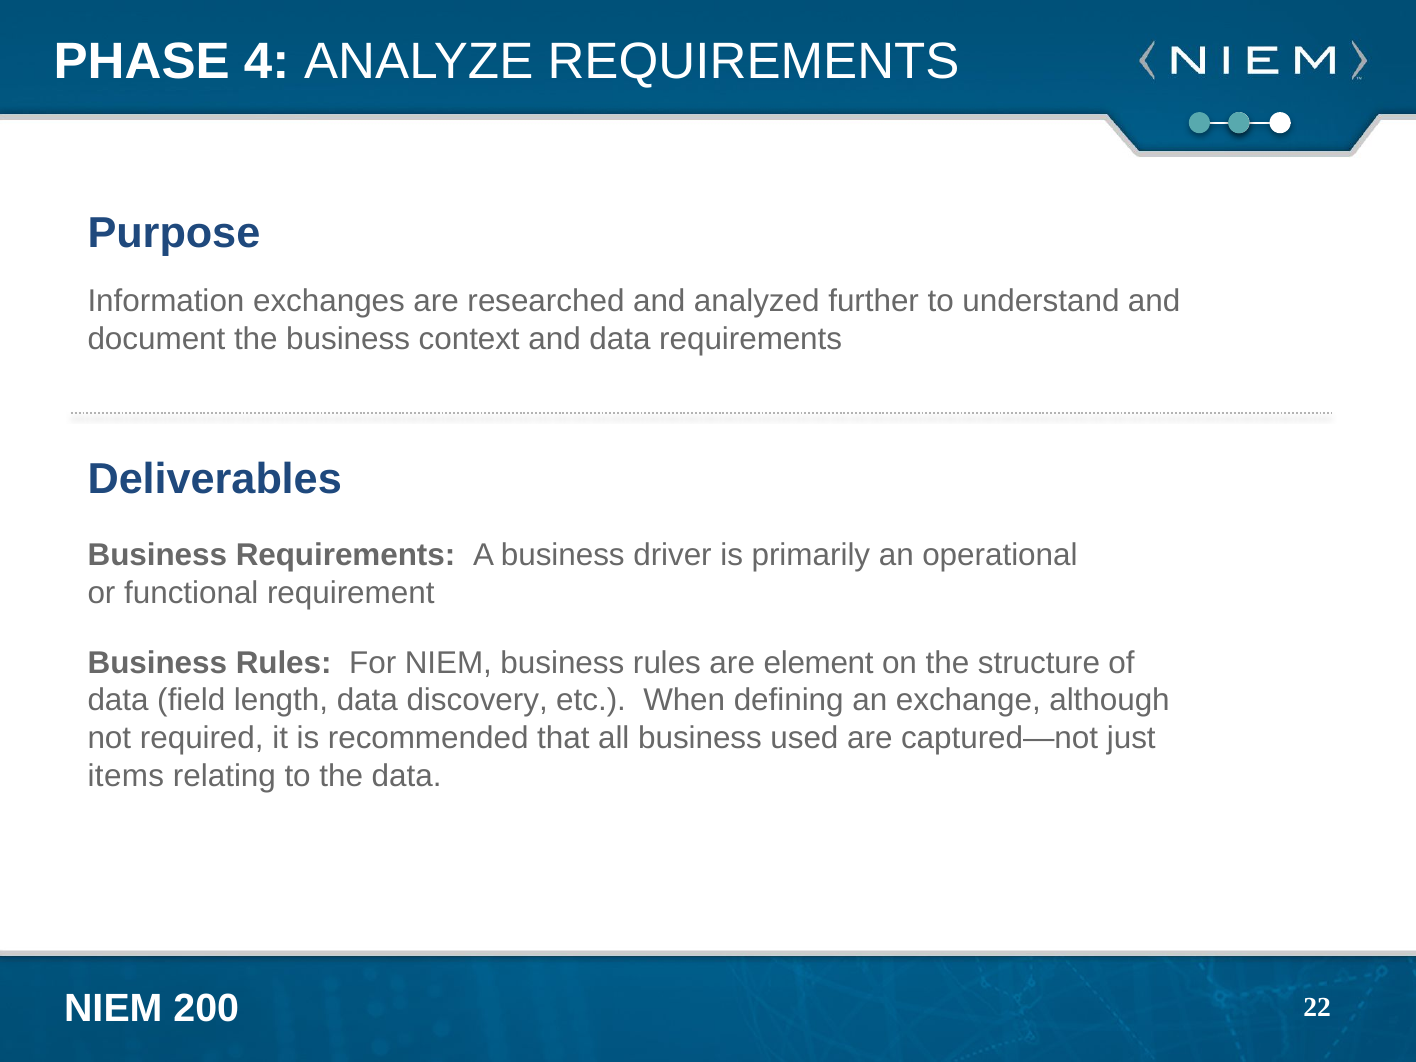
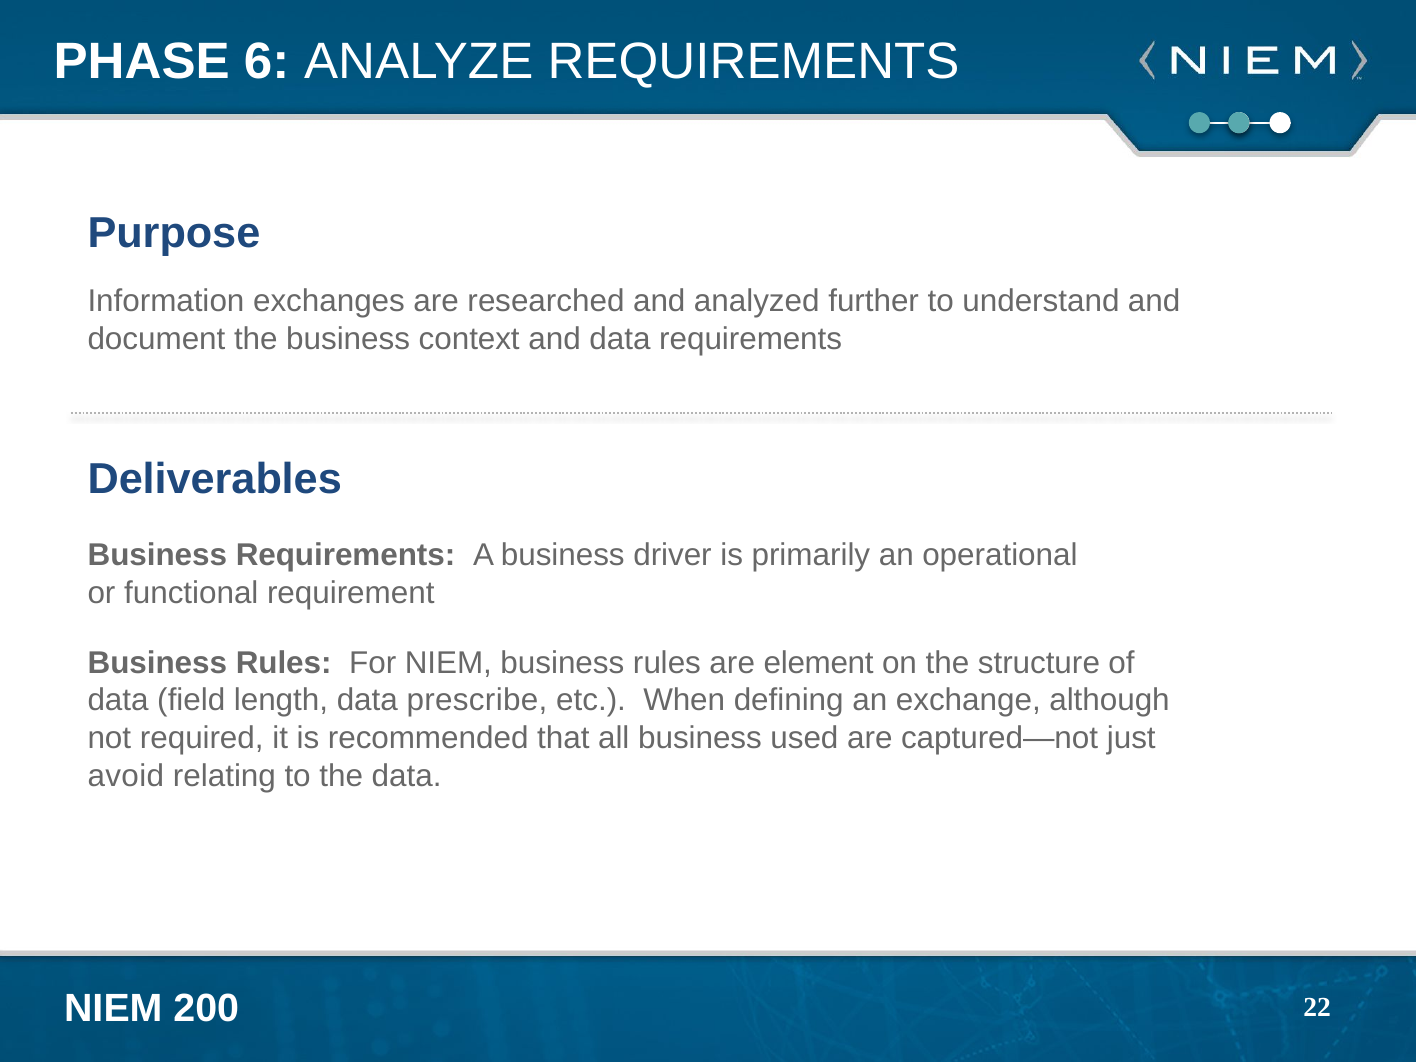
4: 4 -> 6 (267, 62)
discovery: discovery -> prescribe (477, 701)
items: items -> avoid (126, 776)
